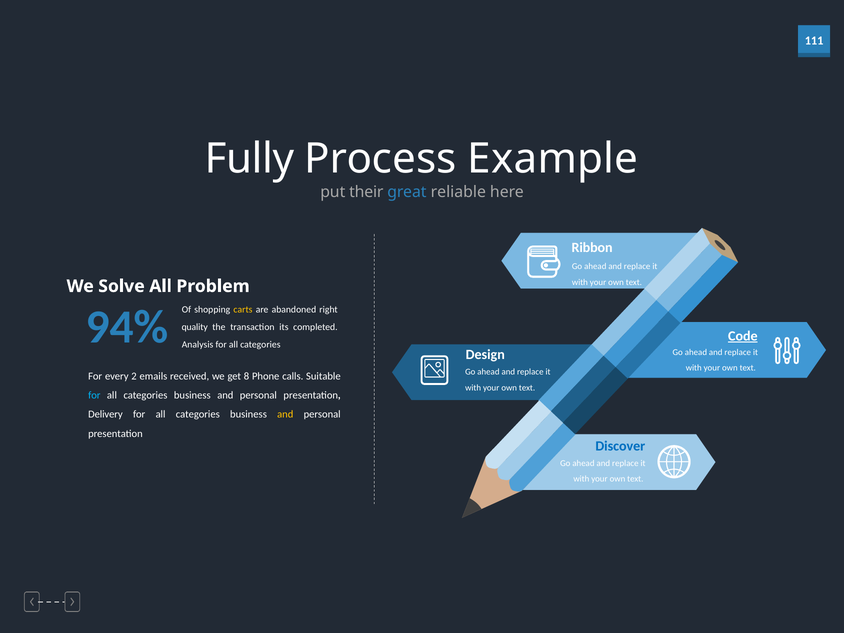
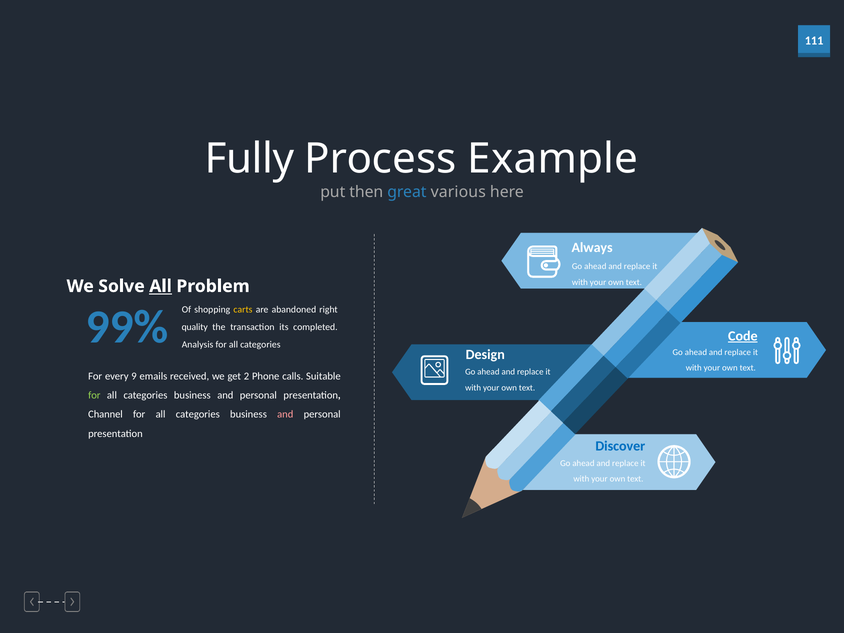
their: their -> then (366, 192)
reliable: reliable -> various (458, 192)
Ribbon: Ribbon -> Always (592, 247)
All underline: none -> present (161, 286)
94%: 94% -> 99% (127, 327)
2: 2 -> 9 (134, 376)
8: 8 -> 2 (247, 376)
for colour: light blue -> light green (94, 395)
Delivery: Delivery -> Channel (105, 414)
and colour: yellow -> pink (285, 414)
